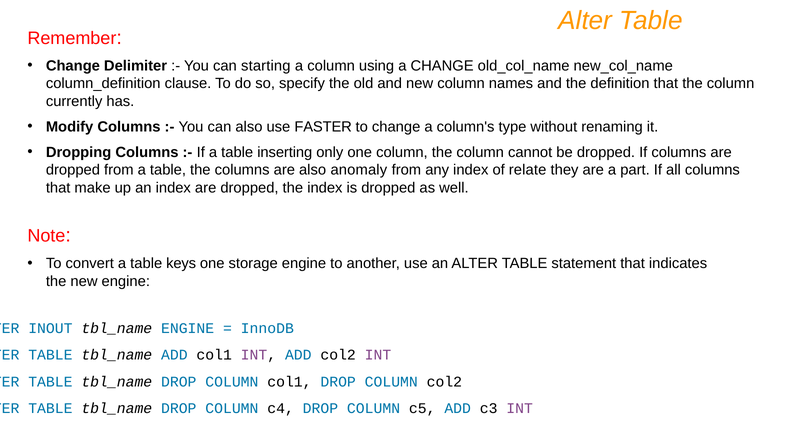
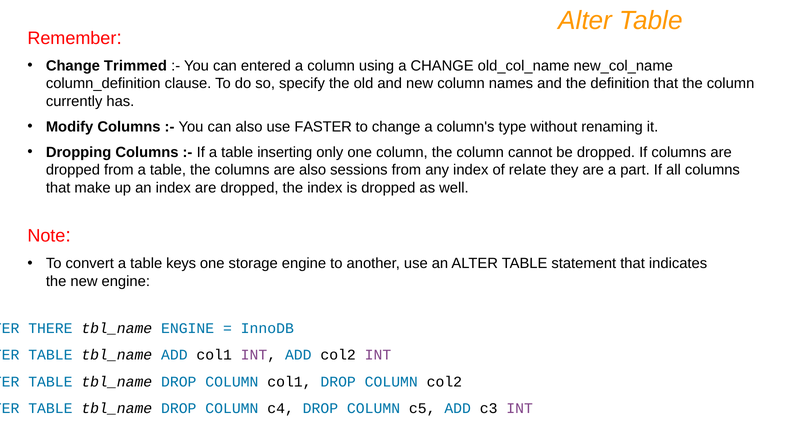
Delimiter: Delimiter -> Trimmed (135, 66)
starting: starting -> entered (266, 66)
anomaly: anomaly -> sessions (359, 170)
INOUT: INOUT -> THERE (50, 328)
